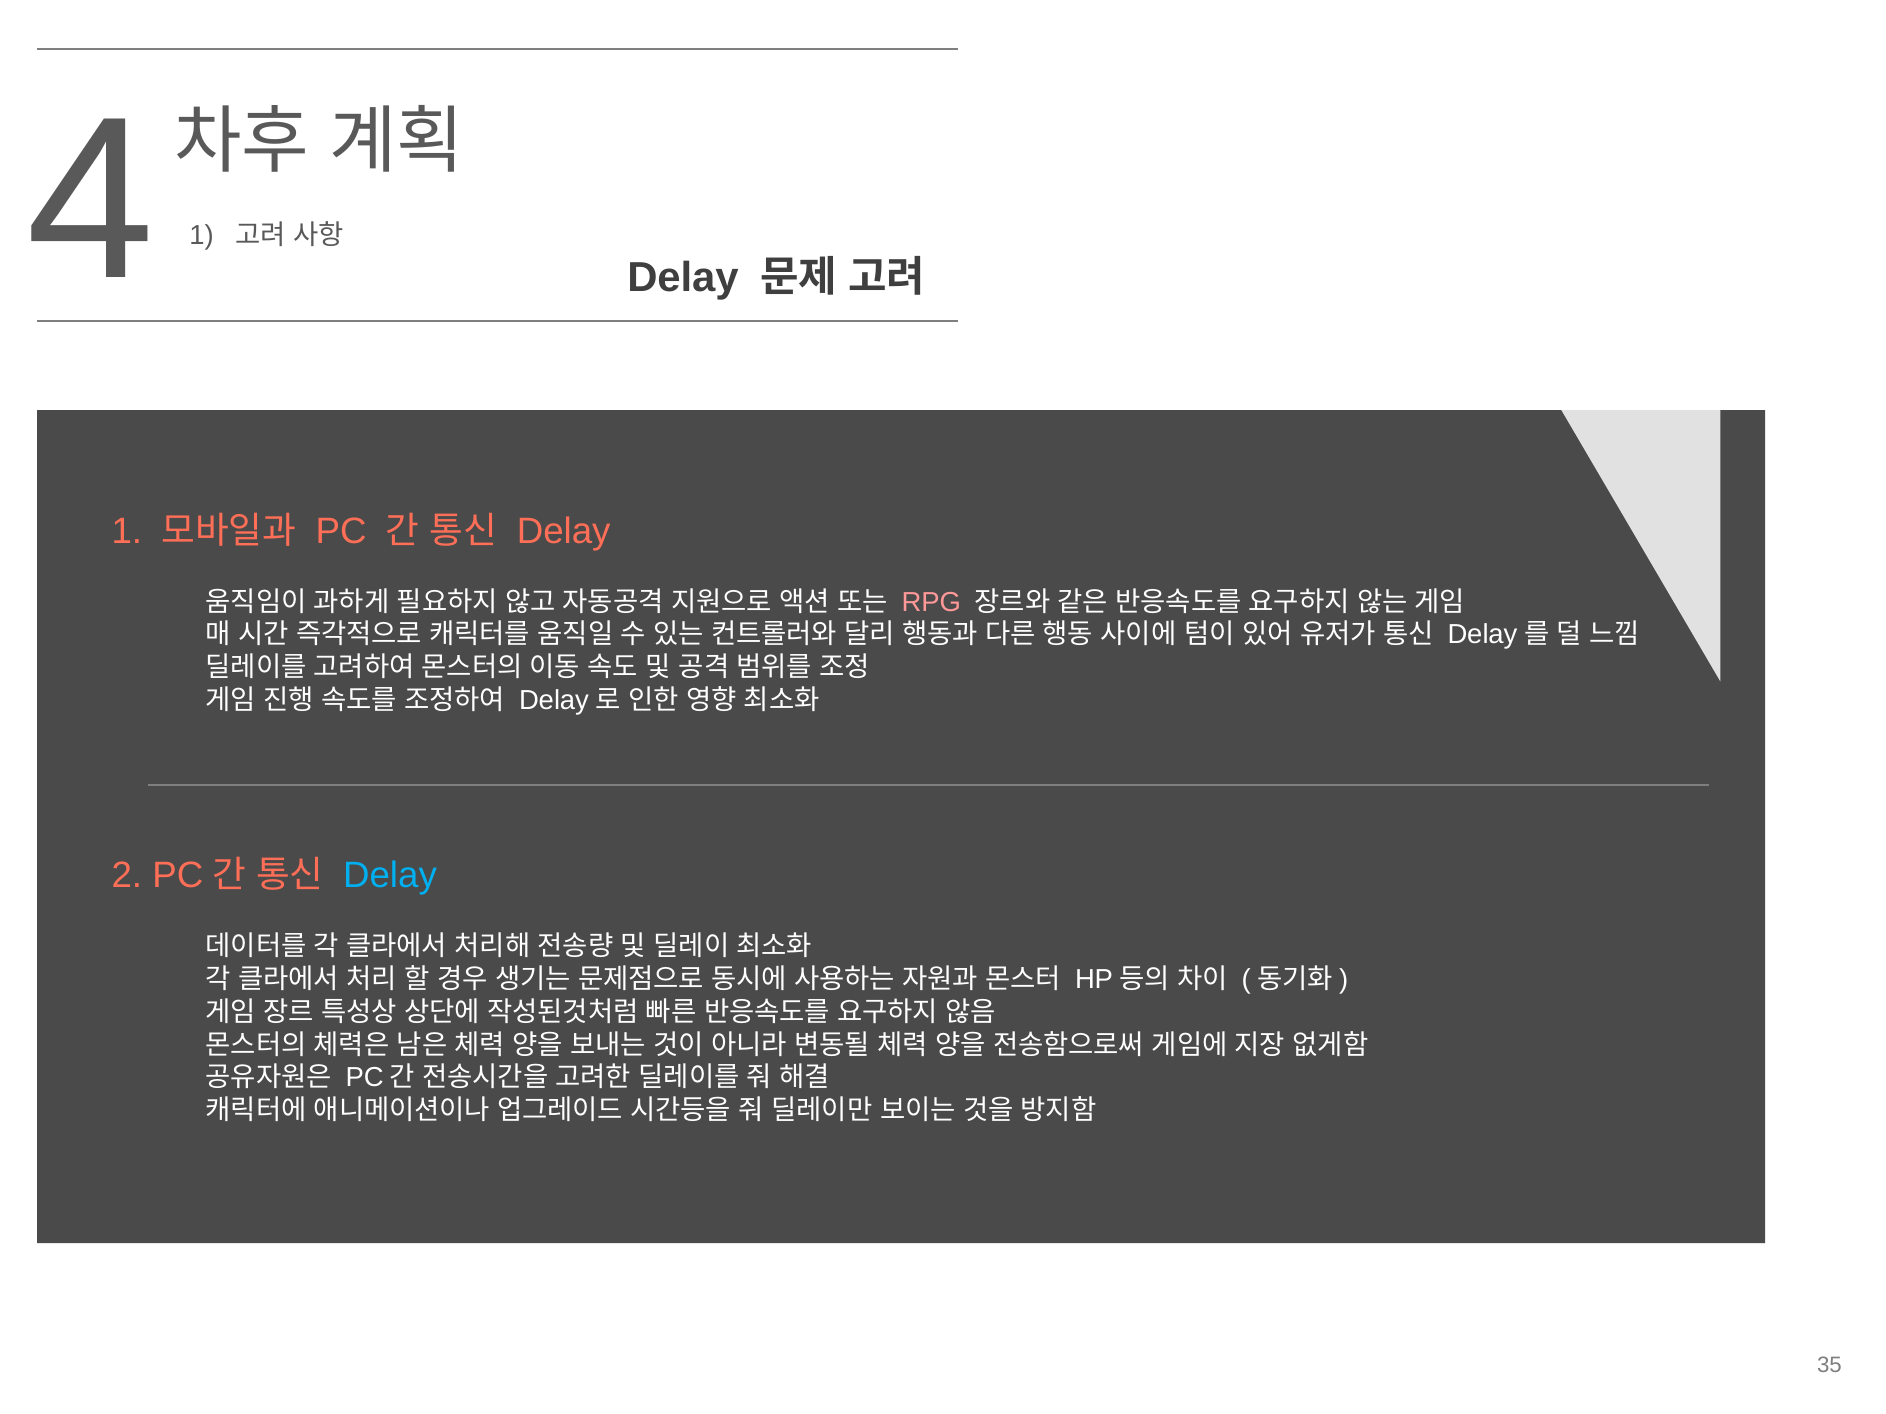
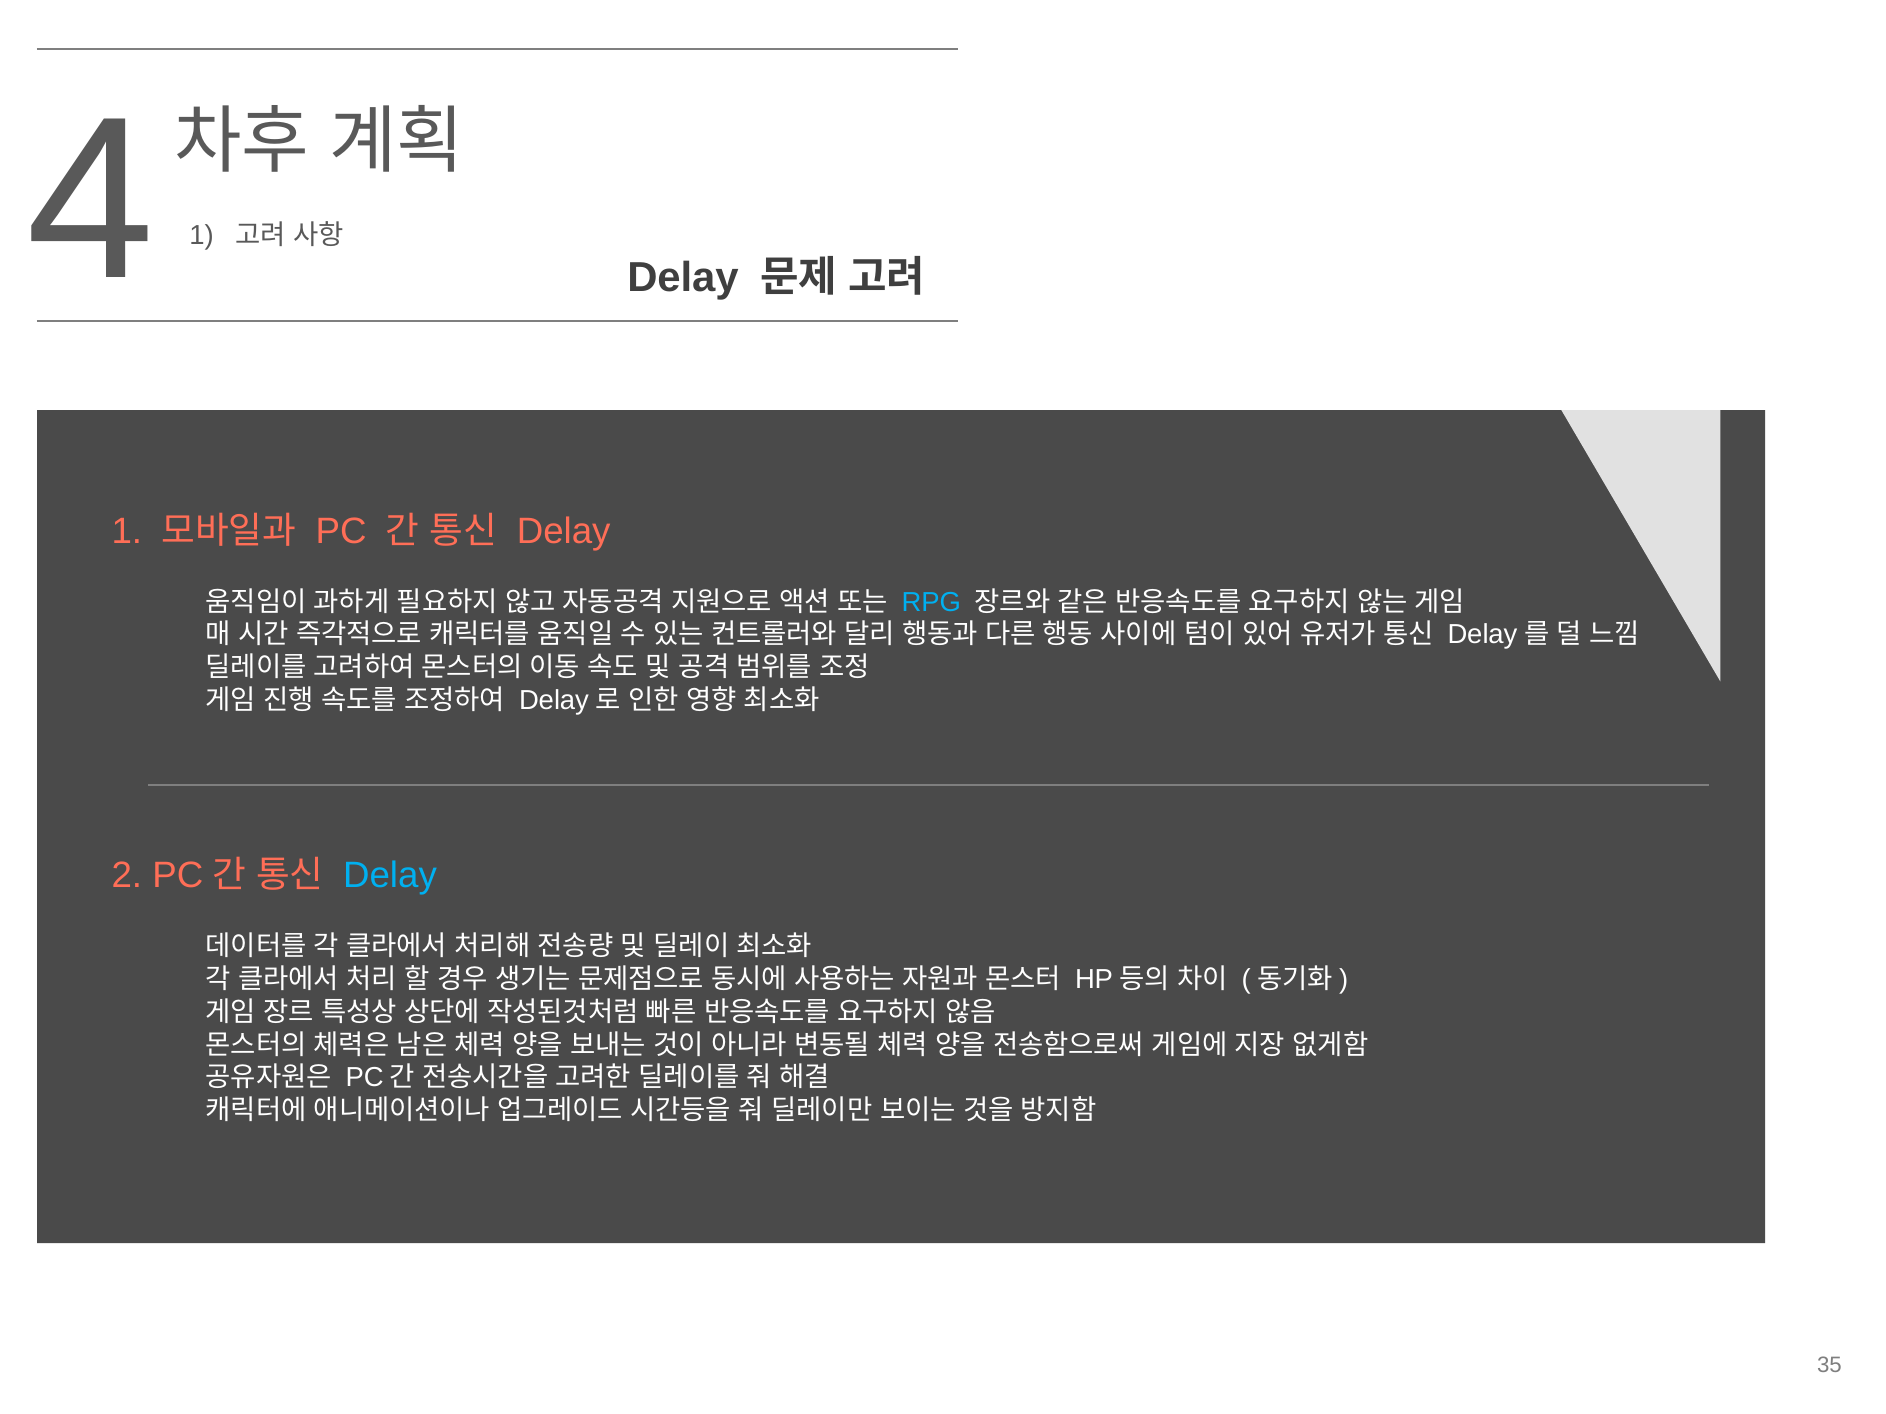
RPG colour: pink -> light blue (931, 602)
